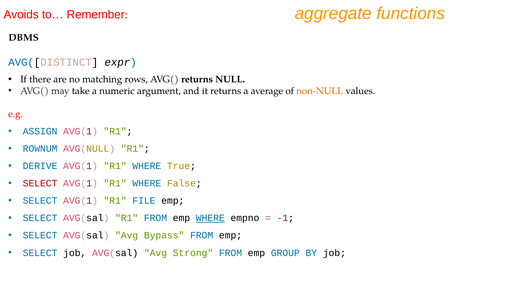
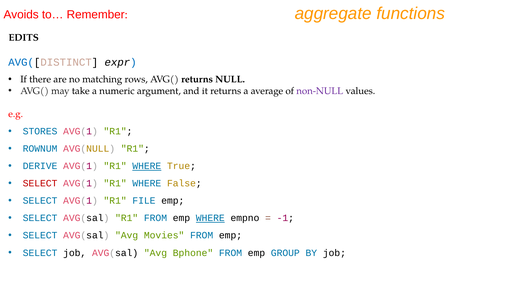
DBMS: DBMS -> EDITS (24, 37)
non-NULL colour: orange -> purple (320, 91)
ASSIGN: ASSIGN -> STORES (40, 131)
WHERE underline: none -> present (147, 166)
Bypass: Bypass -> Movies (164, 235)
Strong: Strong -> Bphone (193, 252)
